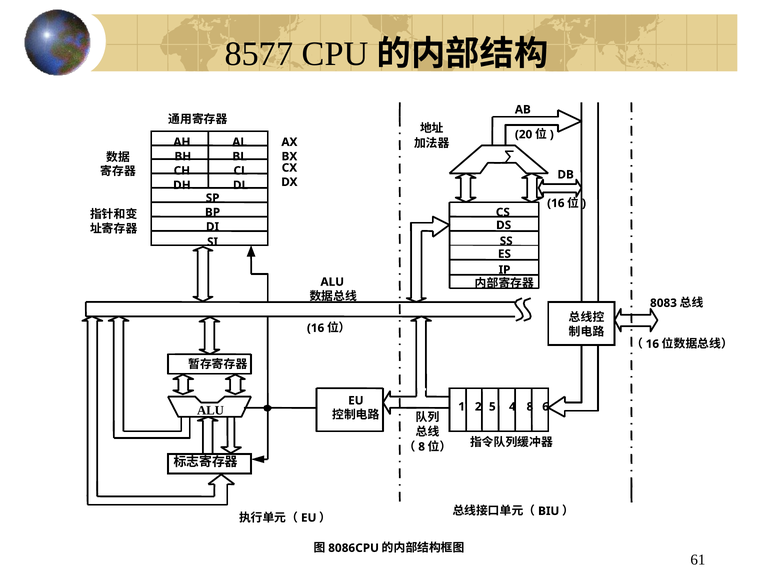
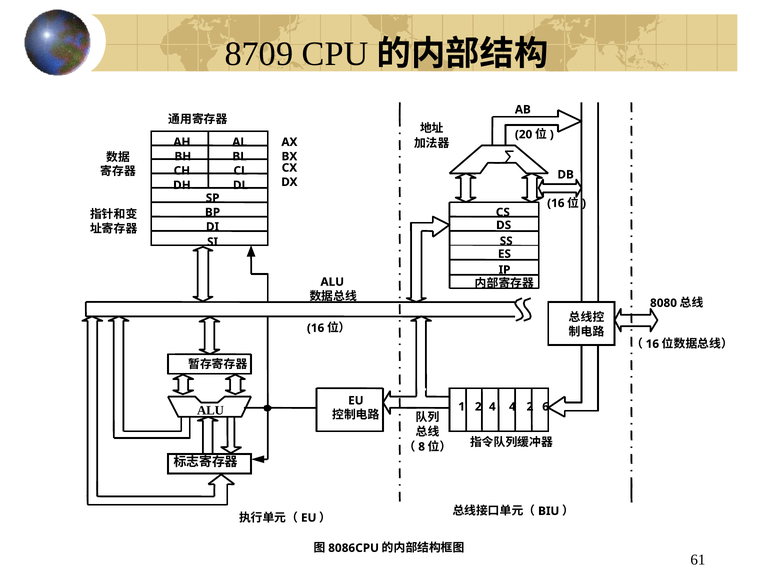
8577: 8577 -> 8709 (259, 54)
8083: 8083 -> 8080 (663, 303)
2 5: 5 -> 4 (492, 407)
4 8: 8 -> 2 (530, 407)
